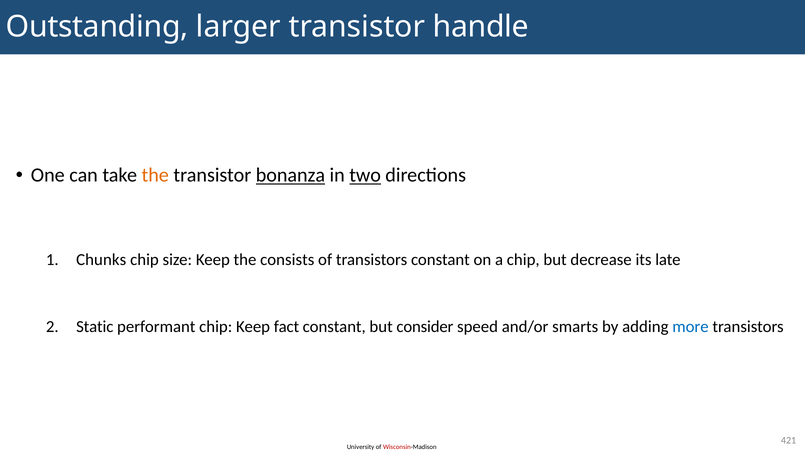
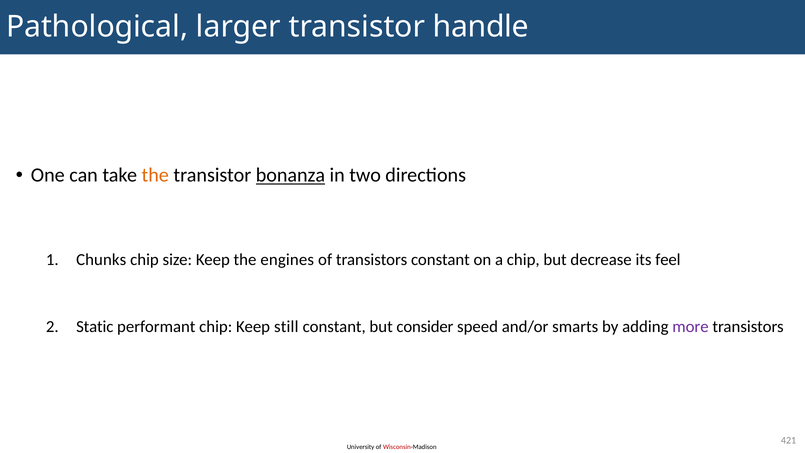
Outstanding: Outstanding -> Pathological (97, 27)
two underline: present -> none (365, 175)
consists: consists -> engines (287, 259)
late: late -> feel (668, 259)
fact: fact -> still (286, 326)
more colour: blue -> purple (690, 326)
